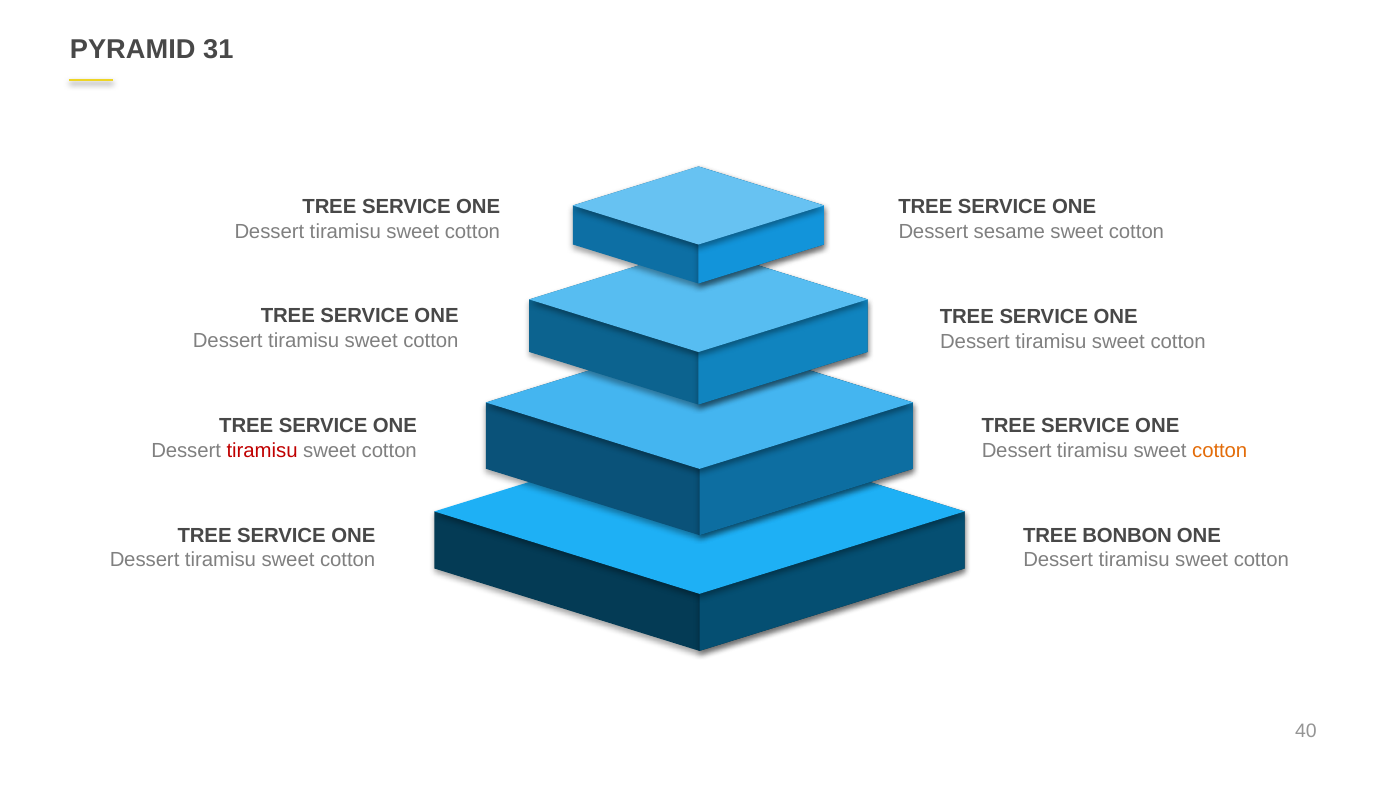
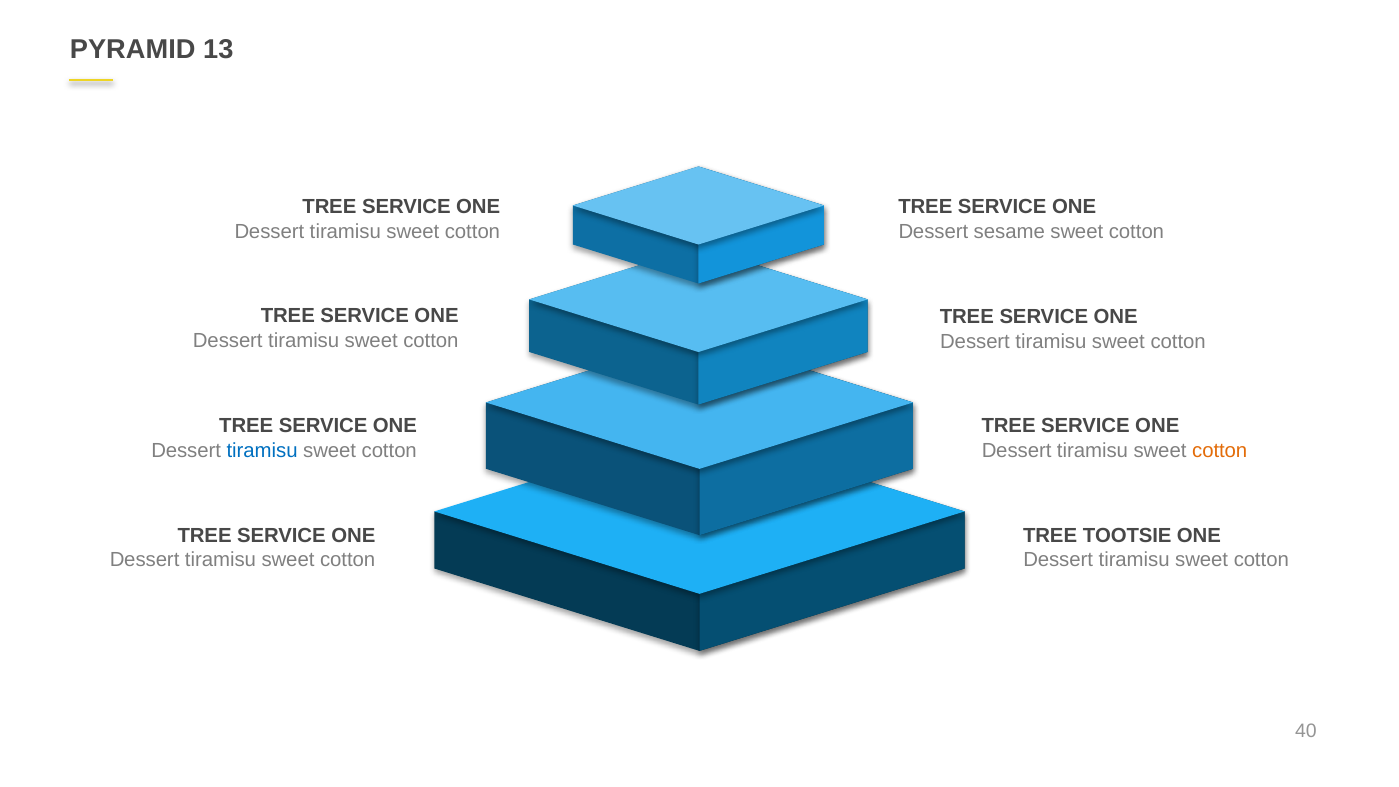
31: 31 -> 13 (218, 49)
tiramisu colour: red -> blue (262, 451)
BONBON: BONBON -> TOOTSIE (1127, 535)
